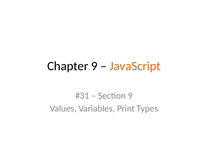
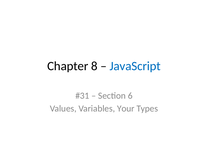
Chapter 9: 9 -> 8 (94, 66)
JavaScript colour: orange -> blue (135, 66)
Section 9: 9 -> 6 (130, 96)
Print: Print -> Your (126, 109)
